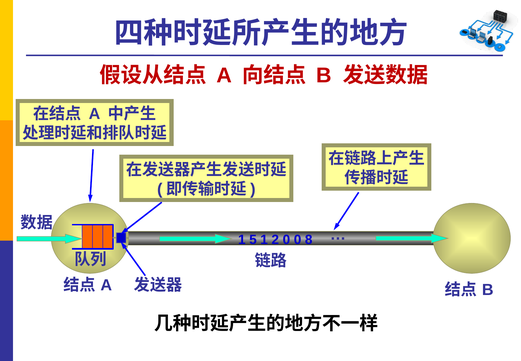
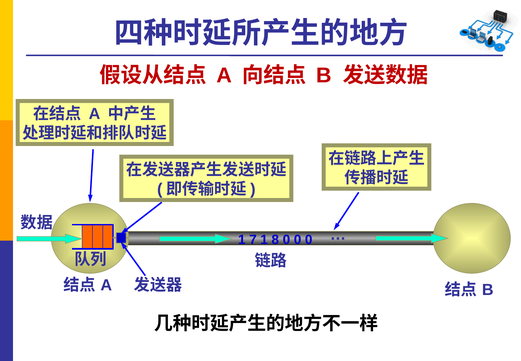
5: 5 -> 7 (253, 239)
2: 2 -> 8 (275, 239)
0 0 8: 8 -> 0 (309, 239)
